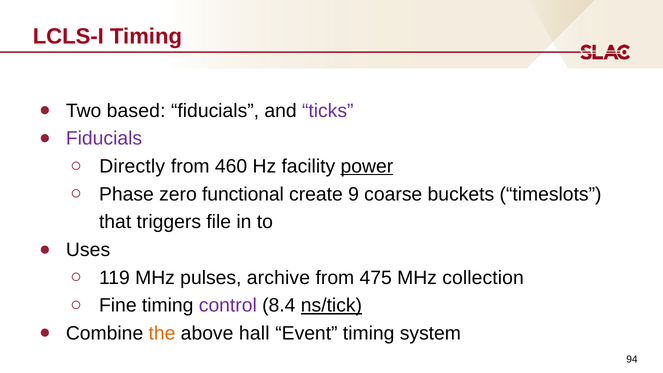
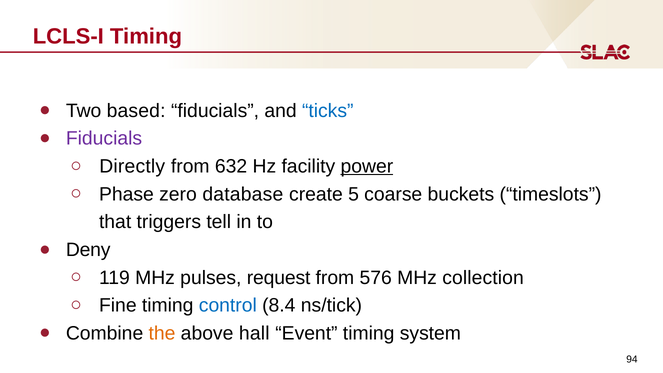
ticks colour: purple -> blue (328, 111)
460: 460 -> 632 (231, 166)
functional: functional -> database (243, 194)
9: 9 -> 5 (354, 194)
file: file -> tell (219, 222)
Uses: Uses -> Deny (88, 250)
archive: archive -> request (279, 278)
475: 475 -> 576 (376, 278)
control colour: purple -> blue (228, 305)
ns/tick underline: present -> none (331, 305)
